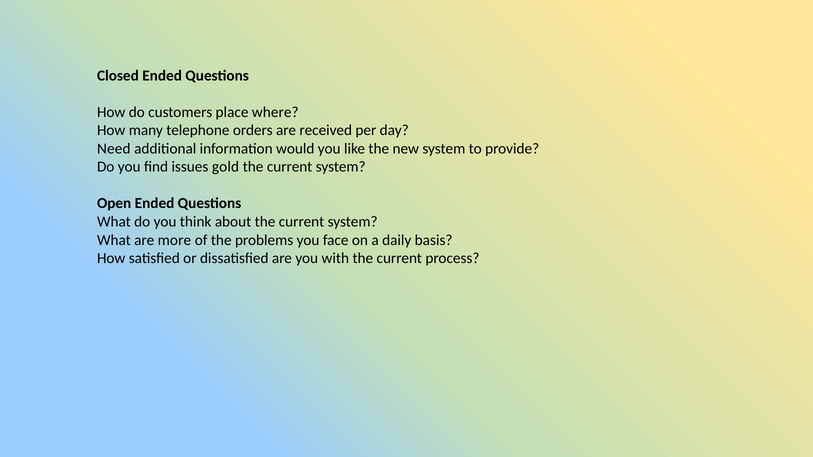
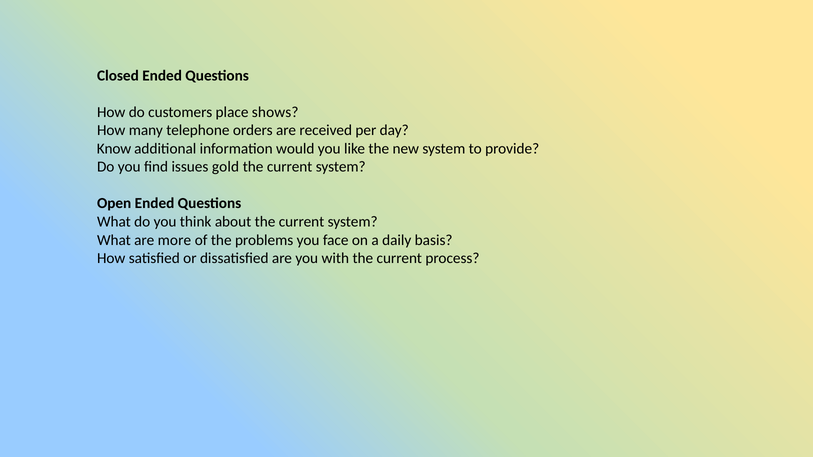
where: where -> shows (275, 112)
Need: Need -> Know (114, 149)
